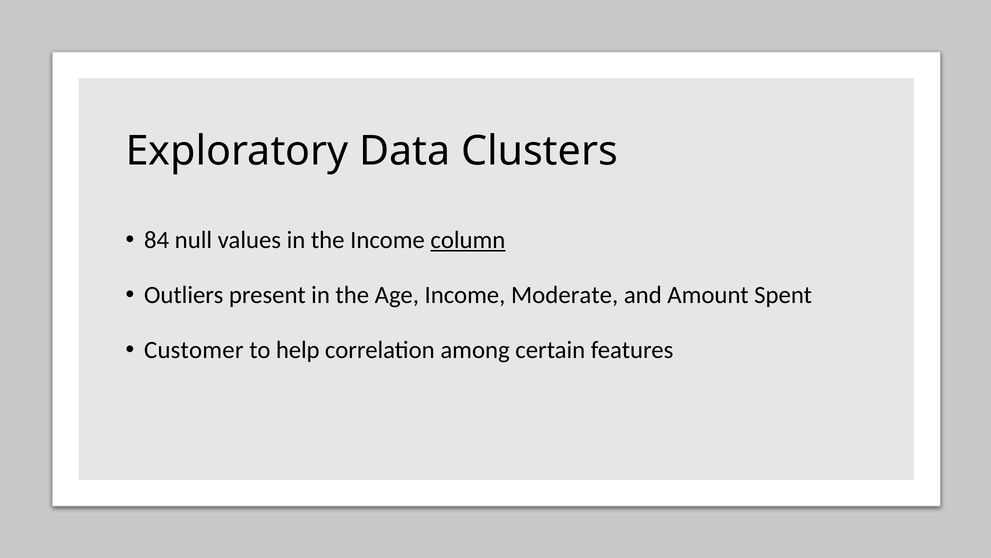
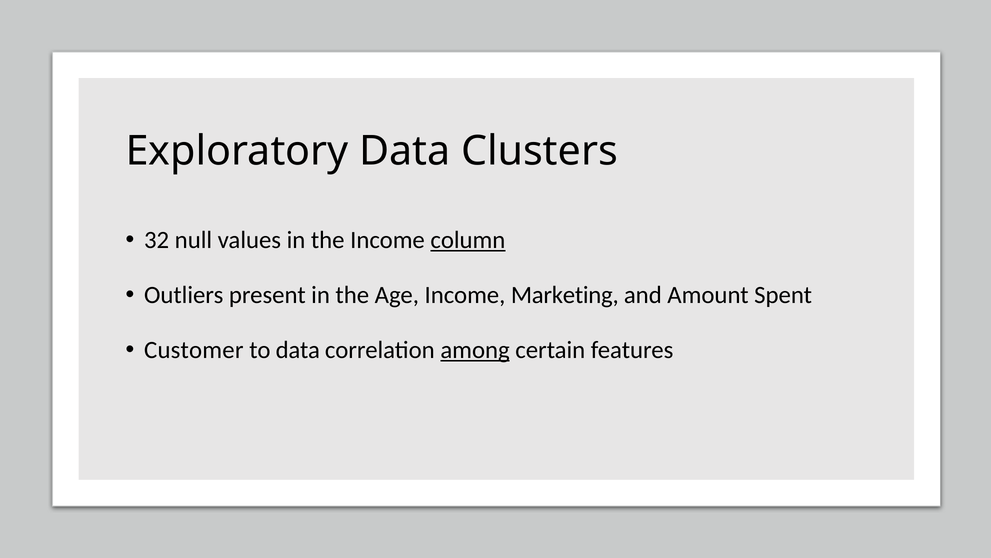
84: 84 -> 32 (157, 240)
Moderate: Moderate -> Marketing (565, 295)
to help: help -> data (298, 350)
among underline: none -> present (475, 350)
